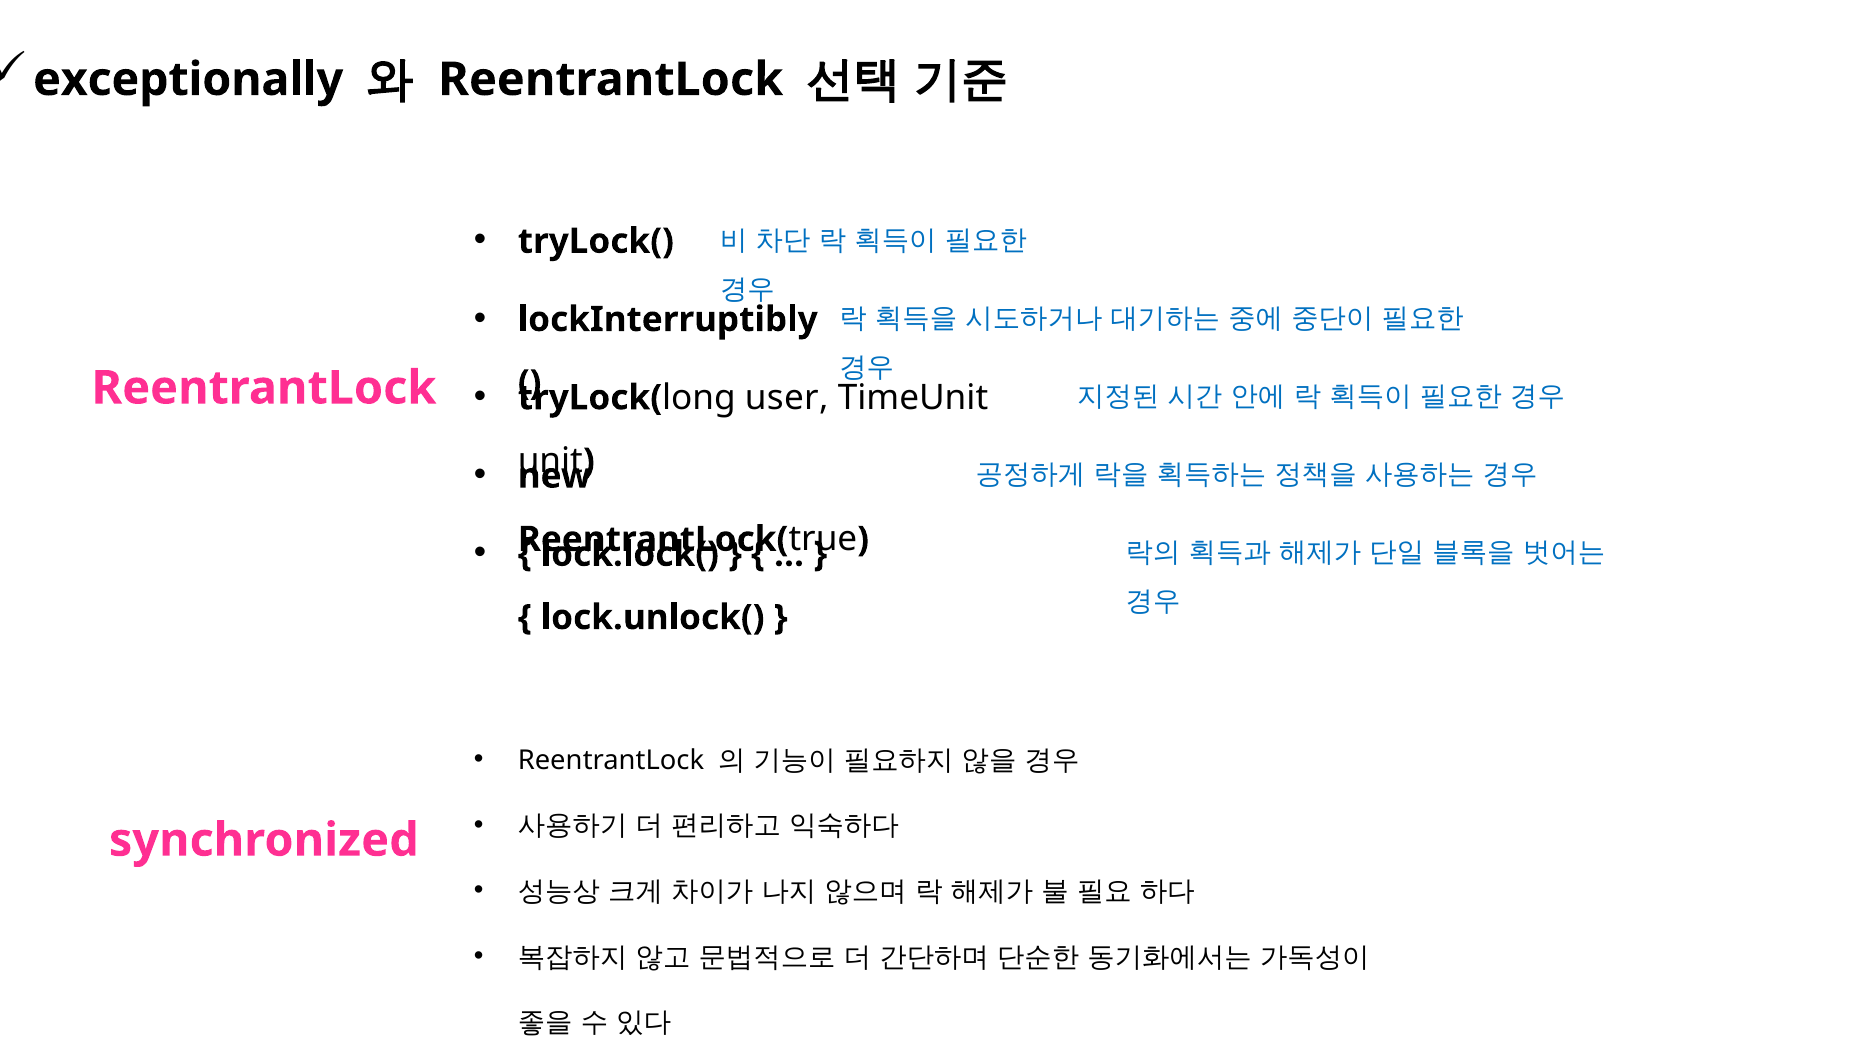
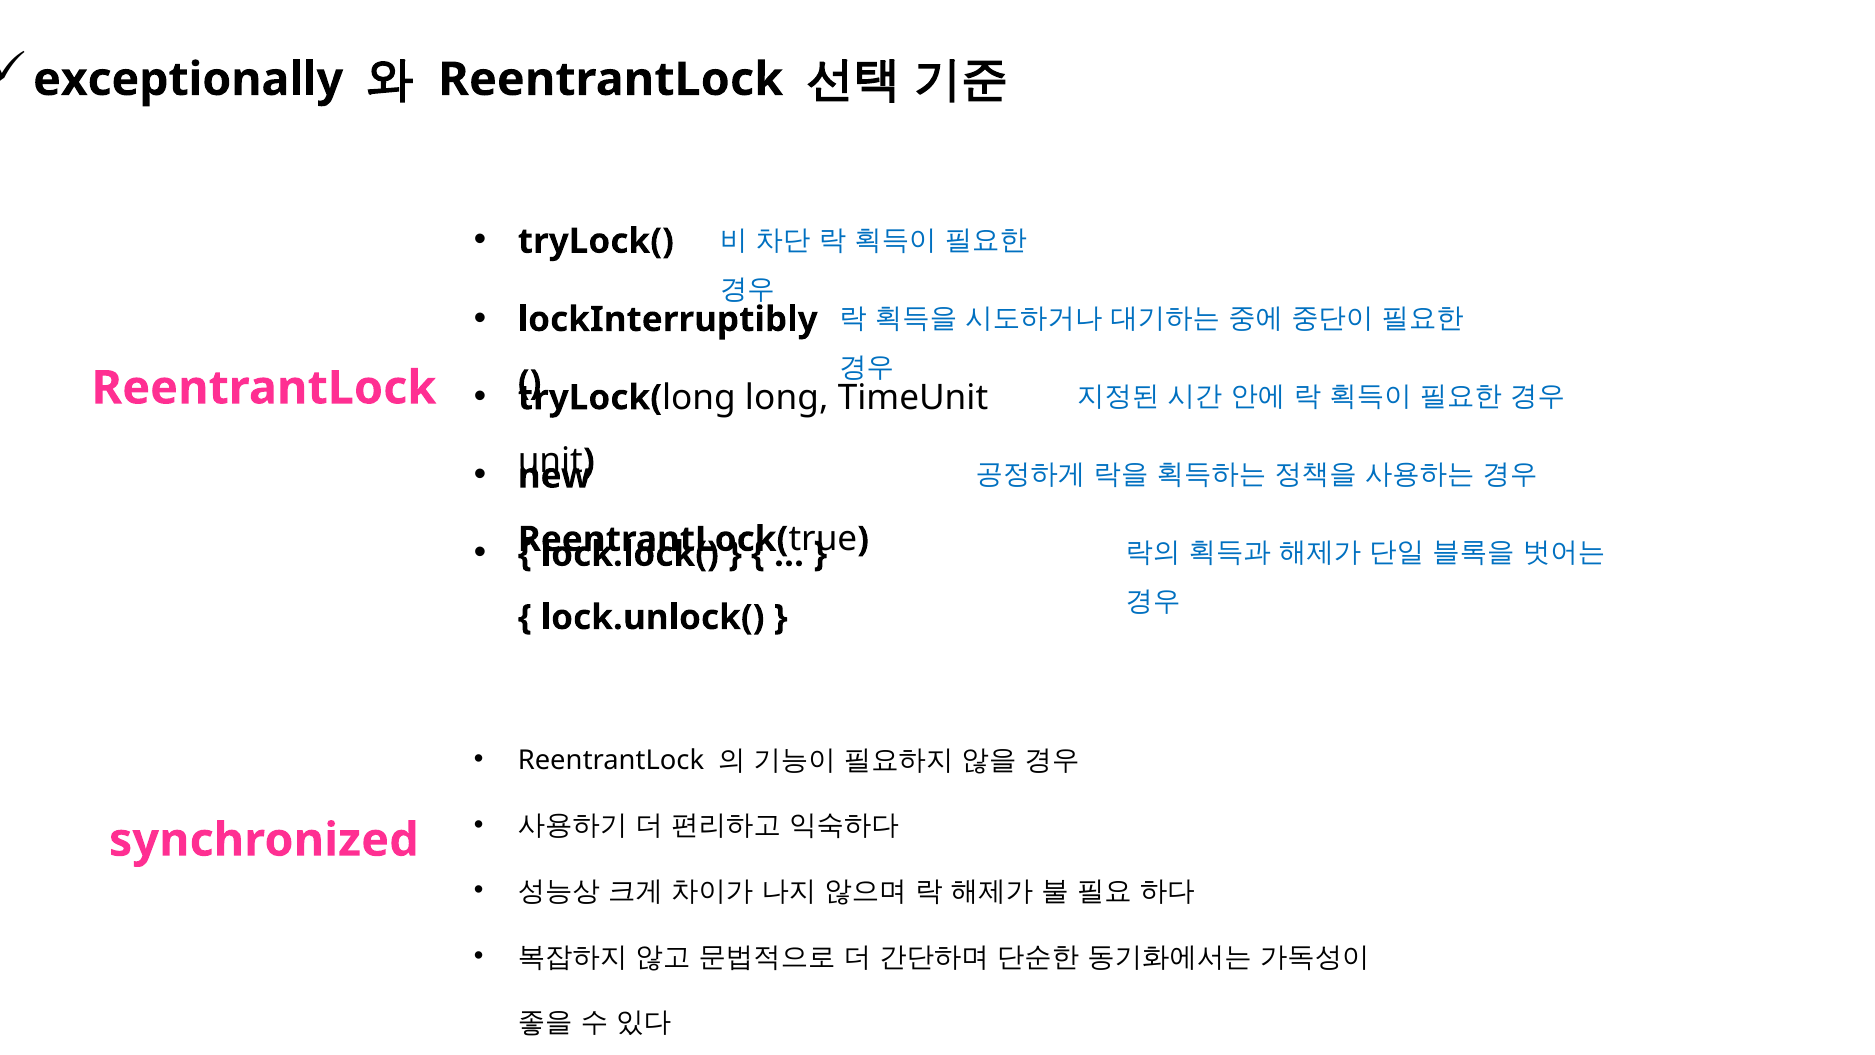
user: user -> long (787, 398)
